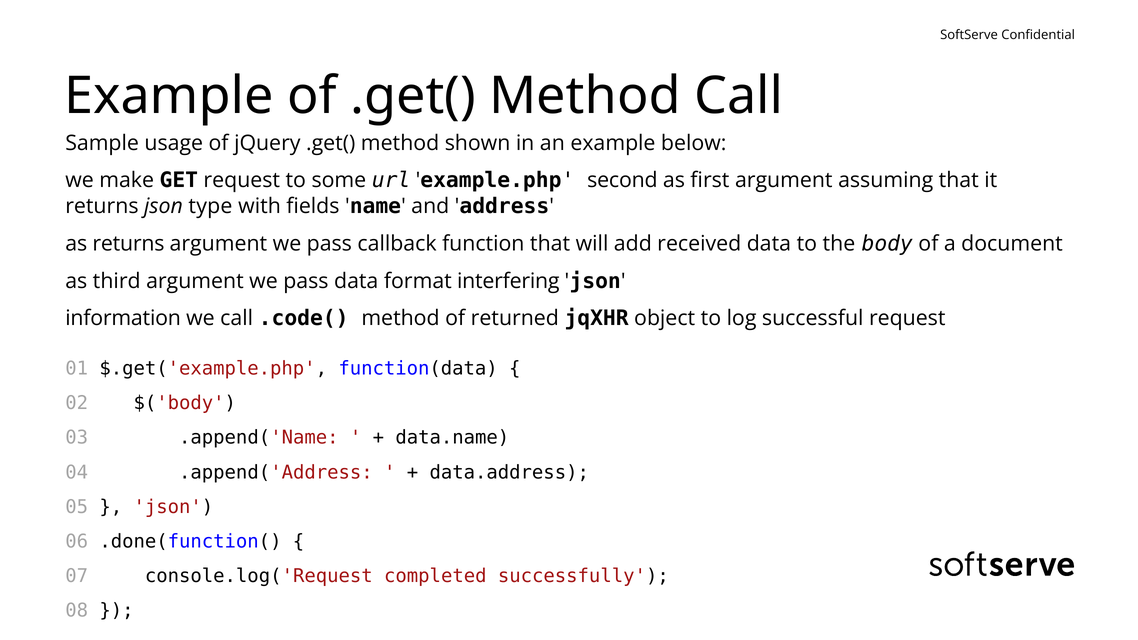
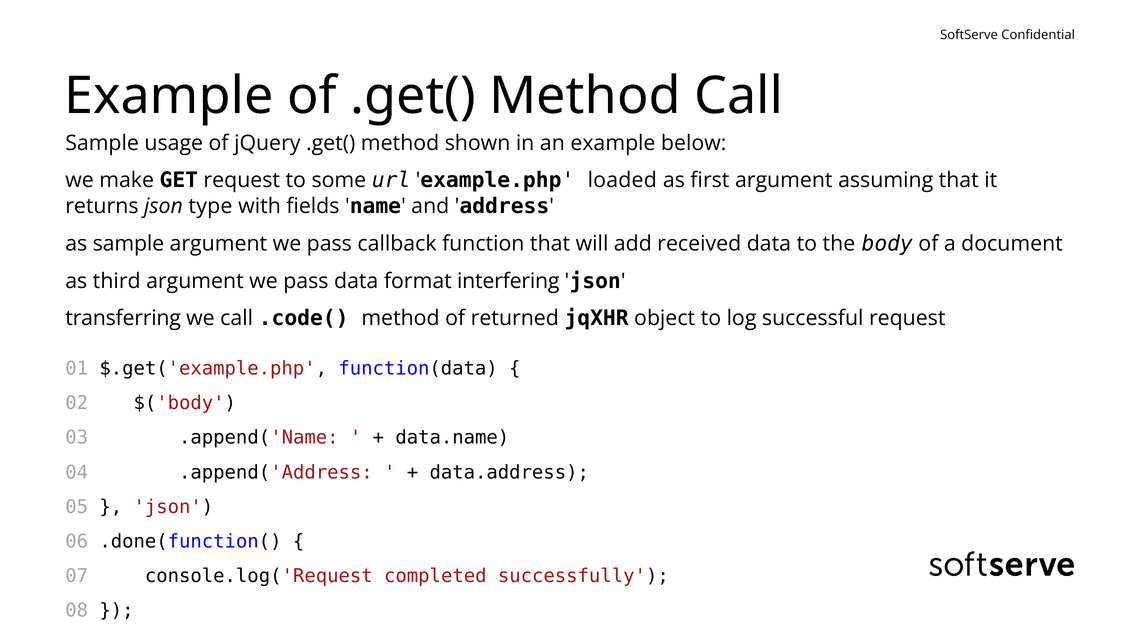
second: second -> loaded (622, 180)
as returns: returns -> sample (128, 244)
information: information -> transferring (123, 318)
